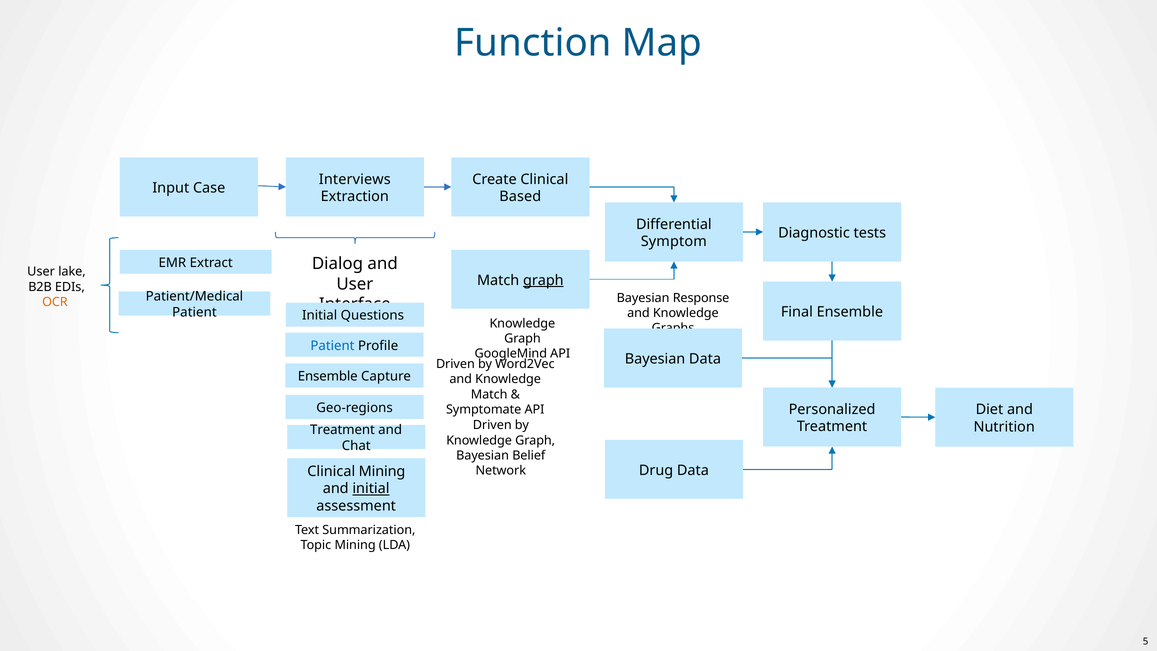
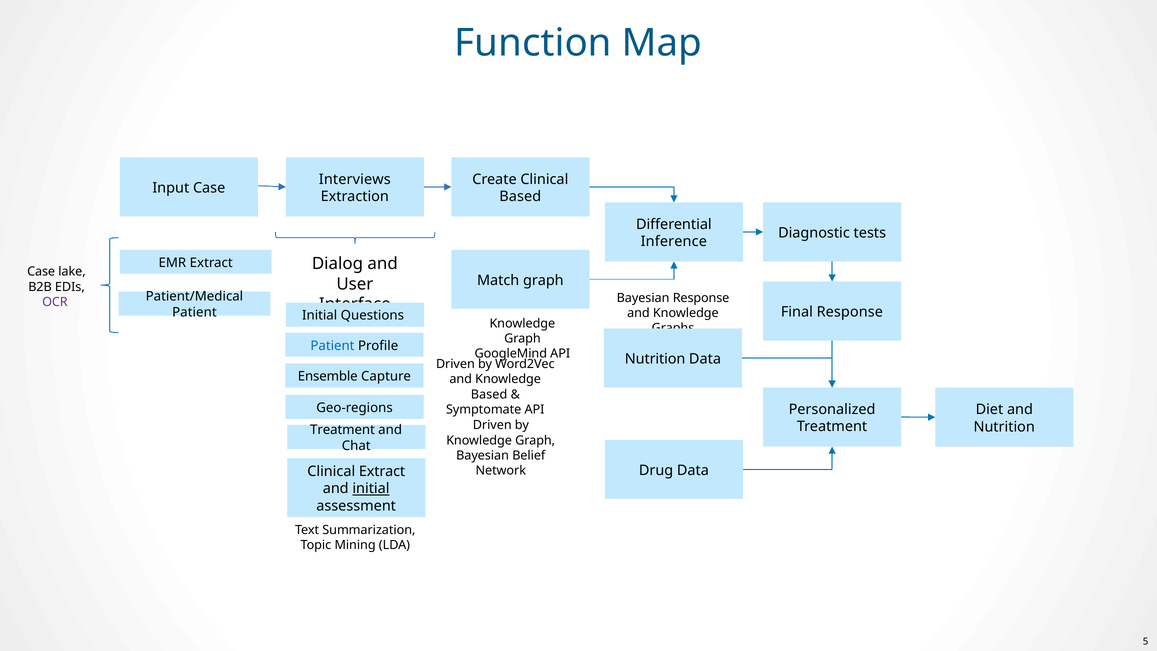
Symptom: Symptom -> Inference (674, 242)
User: User -> Case (41, 272)
graph underline: present -> none (543, 280)
OCR colour: orange -> purple (55, 302)
Final Ensemble: Ensemble -> Response (850, 312)
Bayesian: Bayesian -> Nutrition (655, 359)
Match: Match -> Based (489, 394)
Clinical Mining: Mining -> Extract (382, 471)
